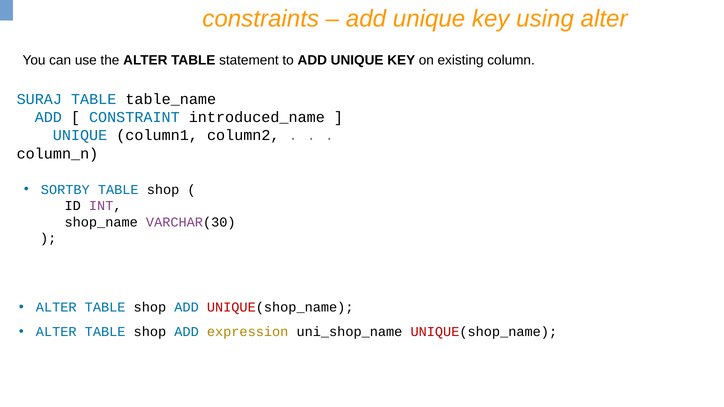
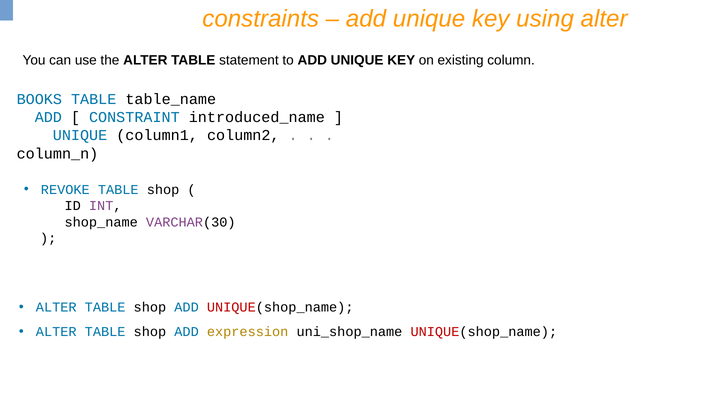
SURAJ: SURAJ -> BOOKS (39, 99)
SORTBY: SORTBY -> REVOKE (65, 190)
